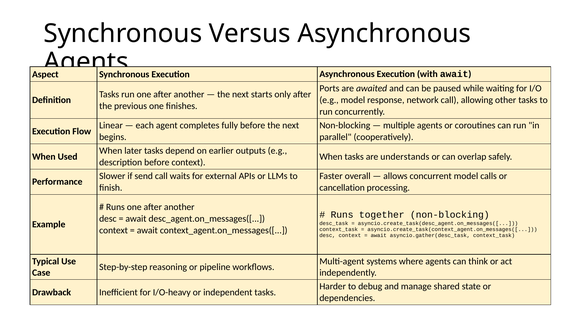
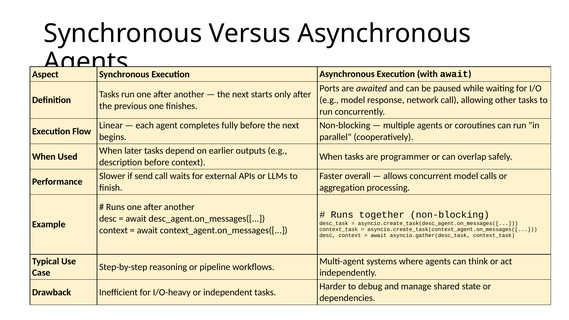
understands: understands -> programmer (405, 157)
cancellation: cancellation -> aggregation (342, 188)
